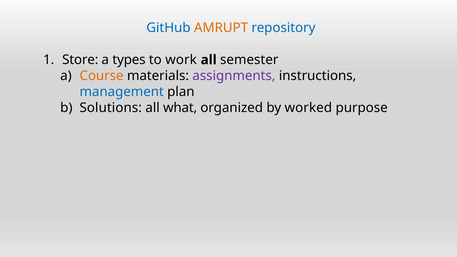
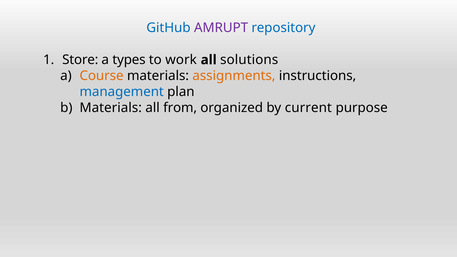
AMRUPT colour: orange -> purple (221, 28)
semester: semester -> solutions (249, 60)
assignments colour: purple -> orange (234, 76)
Solutions: Solutions -> Materials (111, 108)
what: what -> from (180, 108)
worked: worked -> current (308, 108)
